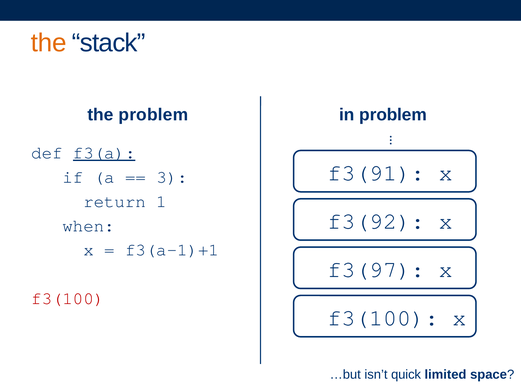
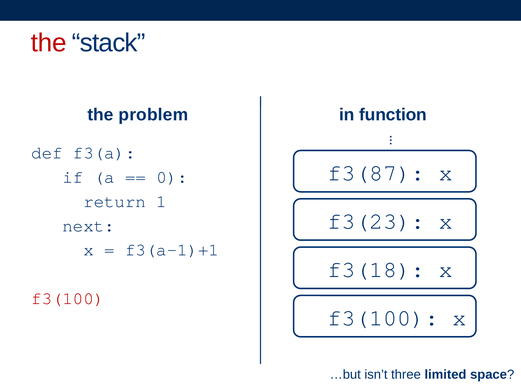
the colour: orange -> red (49, 43)
in problem: problem -> function (393, 115)
f3(a underline: present -> none (104, 153)
f3(91: f3(91 -> f3(87 (376, 173)
3: 3 -> 0 (172, 177)
f3(92: f3(92 -> f3(23 (376, 222)
when: when -> next (89, 226)
f3(97: f3(97 -> f3(18 (376, 270)
quick: quick -> three (406, 375)
